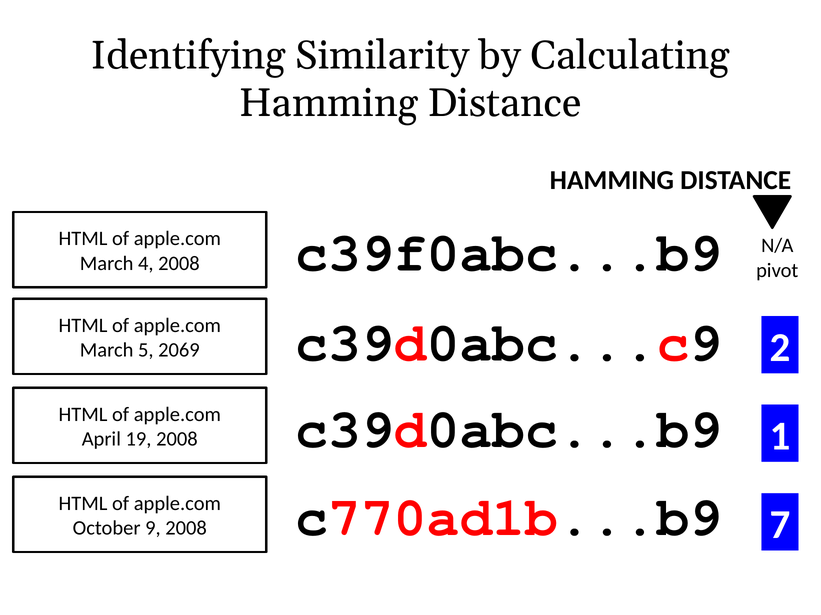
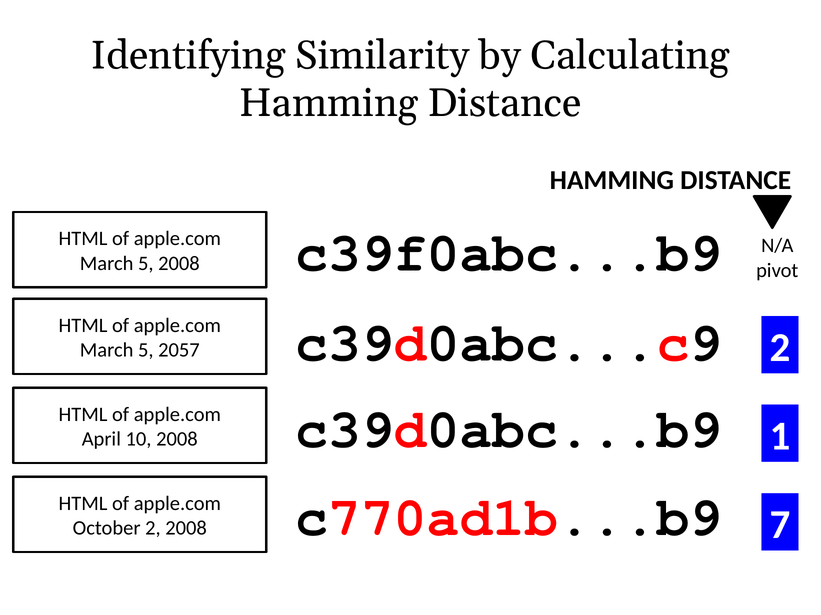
4: 4 -> 5 (146, 264)
2069: 2069 -> 2057 (179, 351)
19: 19 -> 10 (138, 440)
October 9: 9 -> 2 (153, 529)
